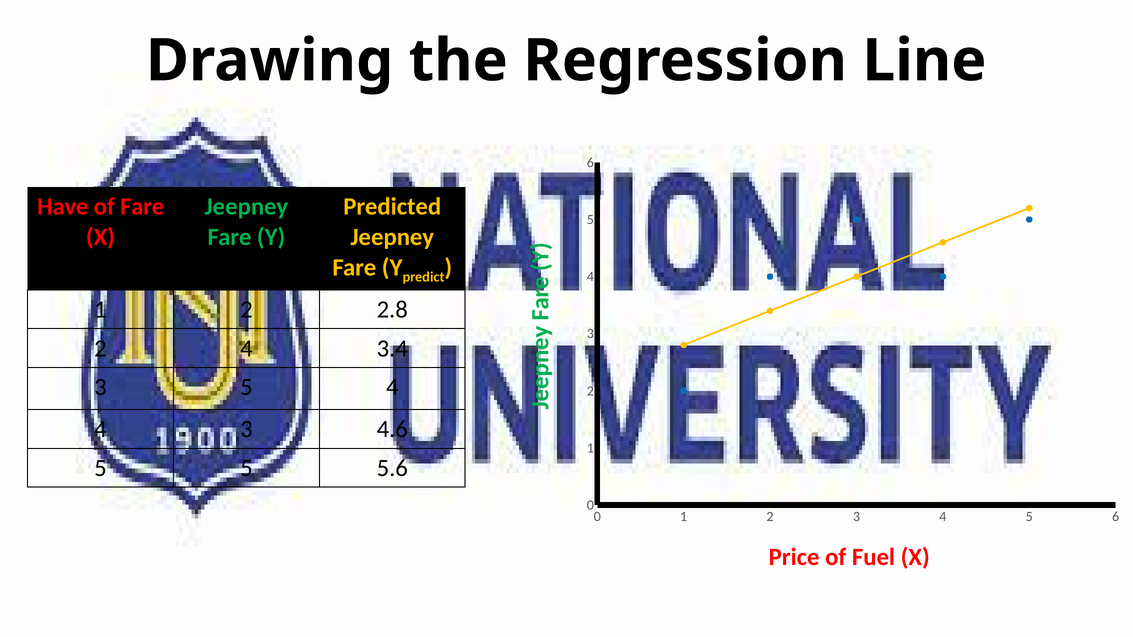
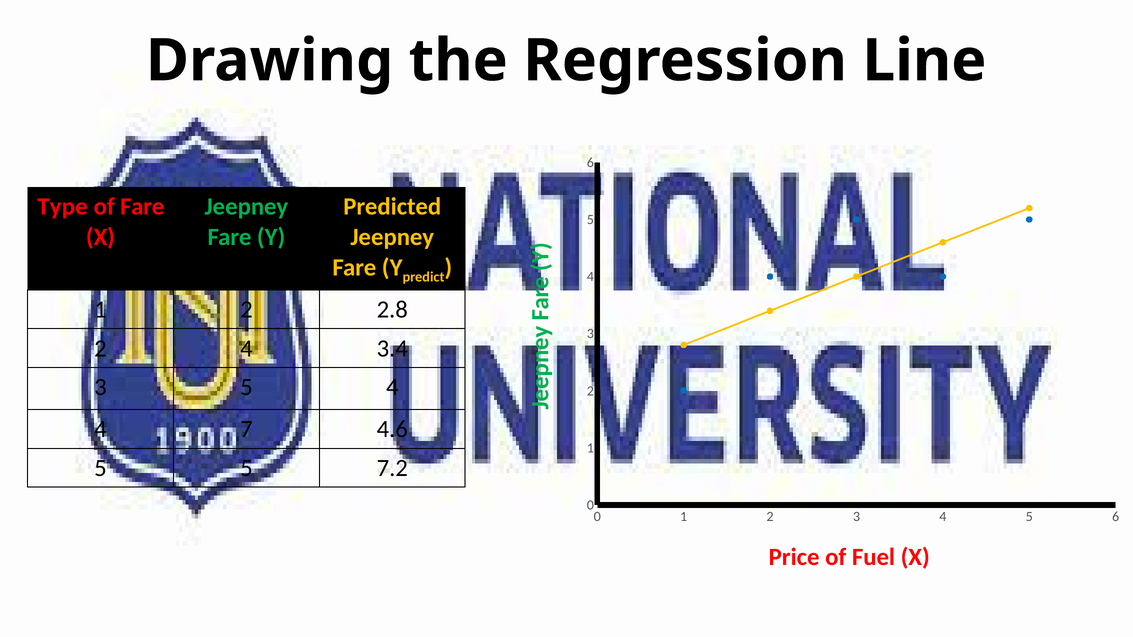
Have: Have -> Type (63, 207)
4 3: 3 -> 7 (246, 429)
5.6: 5.6 -> 7.2 (392, 468)
